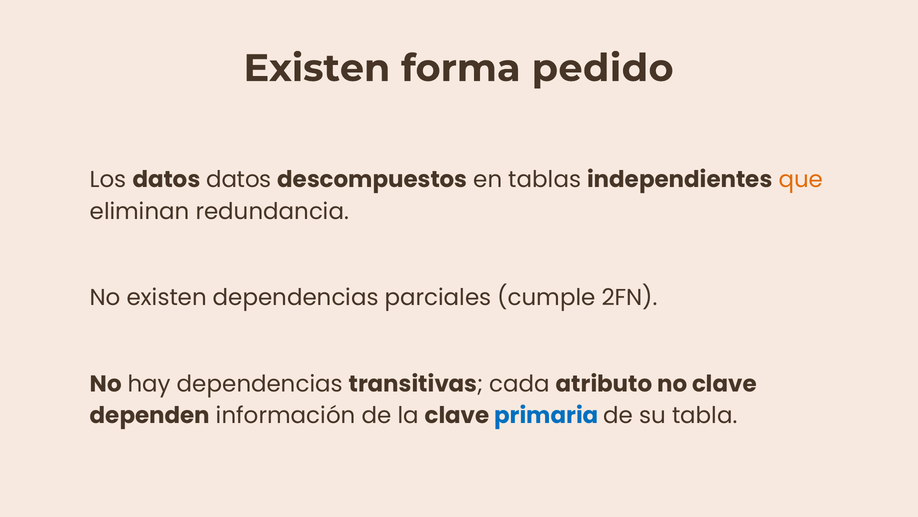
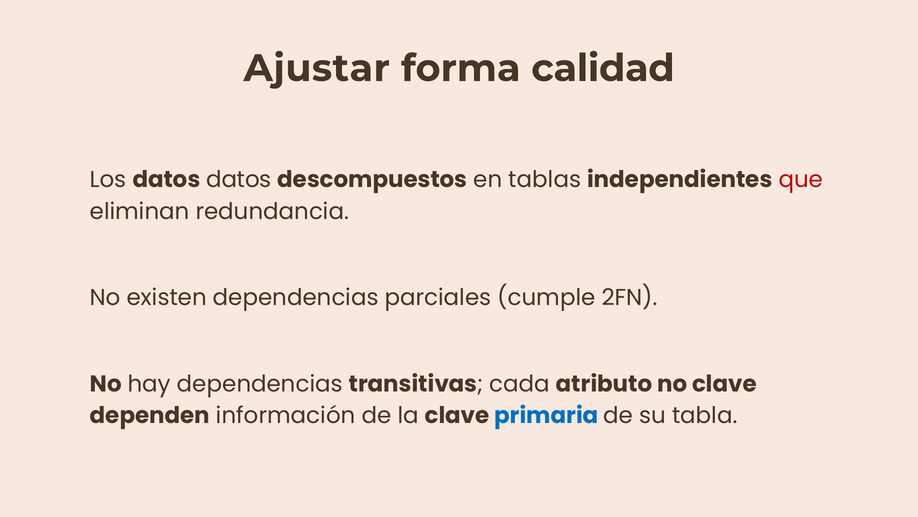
Existen: Existen -> Ajustar (317, 68)
pedido: pedido -> calidad (603, 68)
que colour: orange -> red (801, 180)
